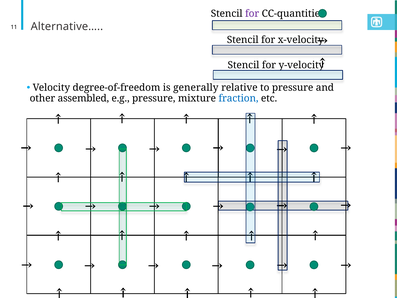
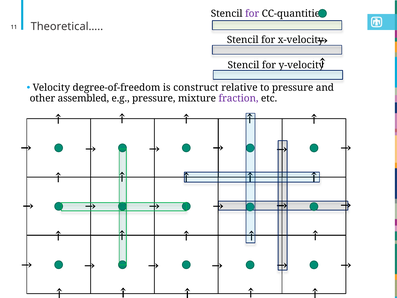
Alternative…: Alternative… -> Theoretical… (67, 27)
generally: generally -> construct (196, 88)
fraction colour: blue -> purple (238, 98)
